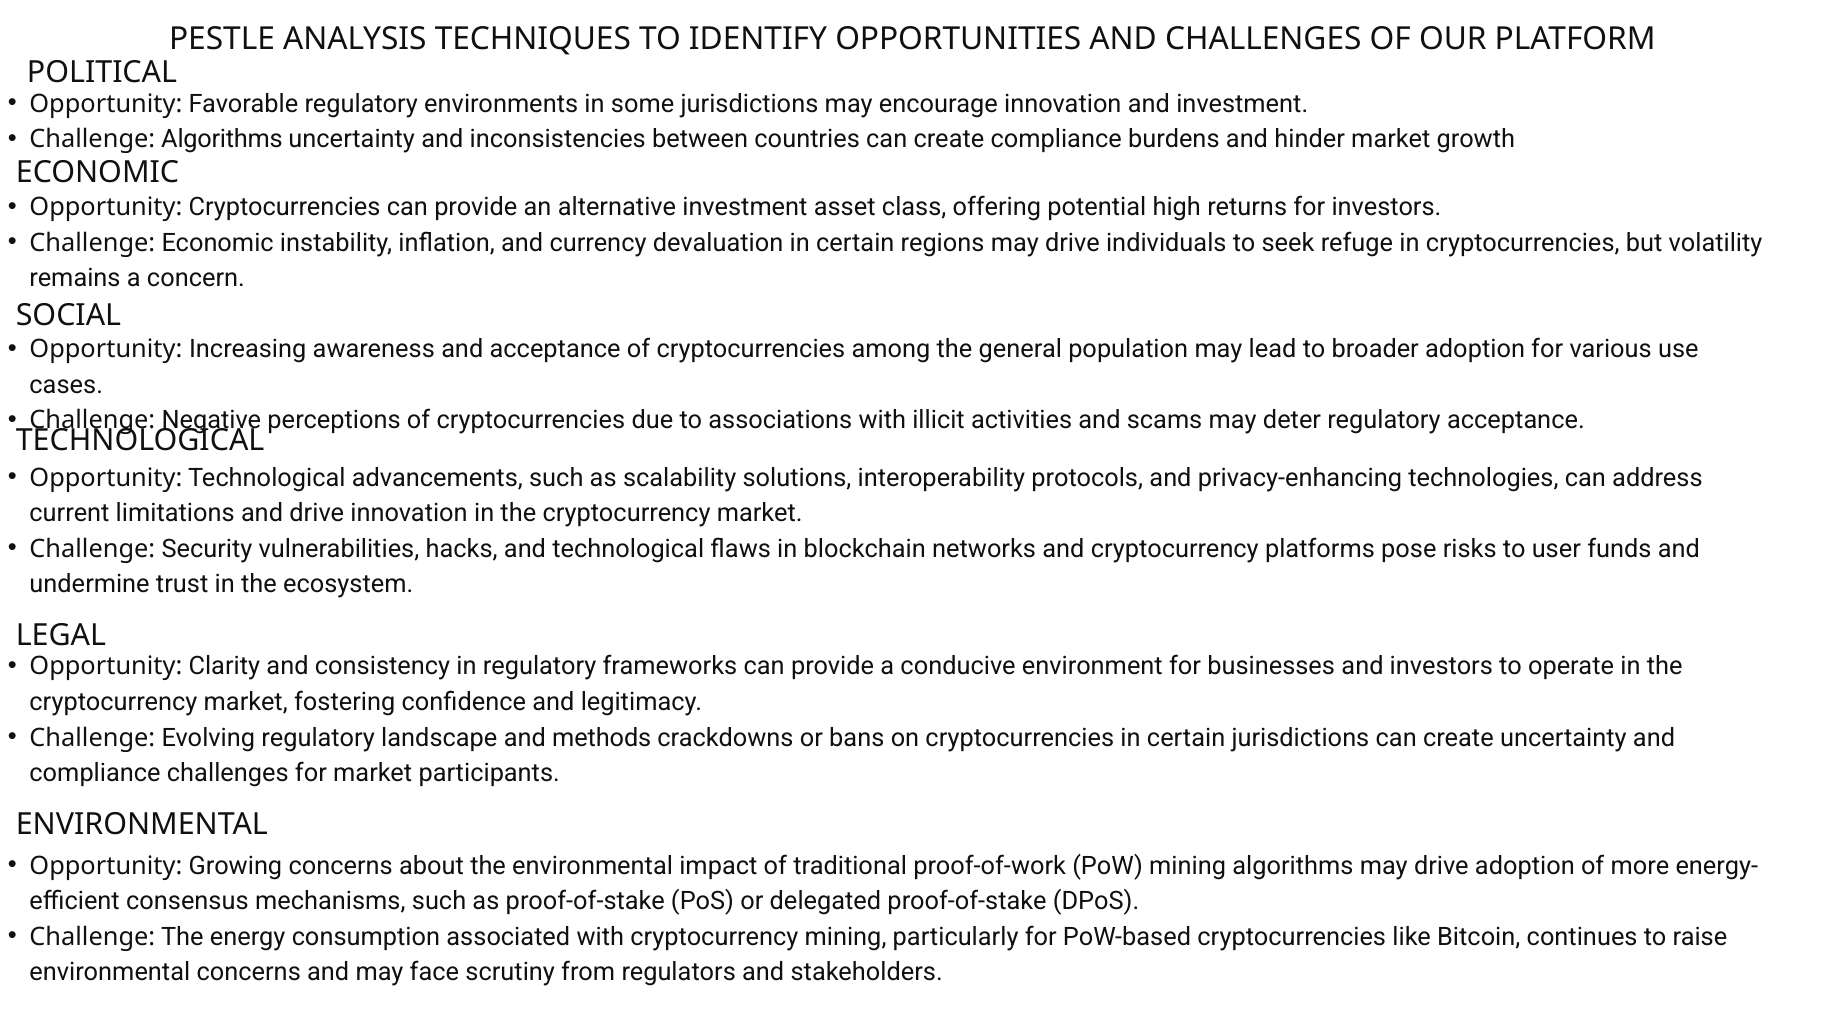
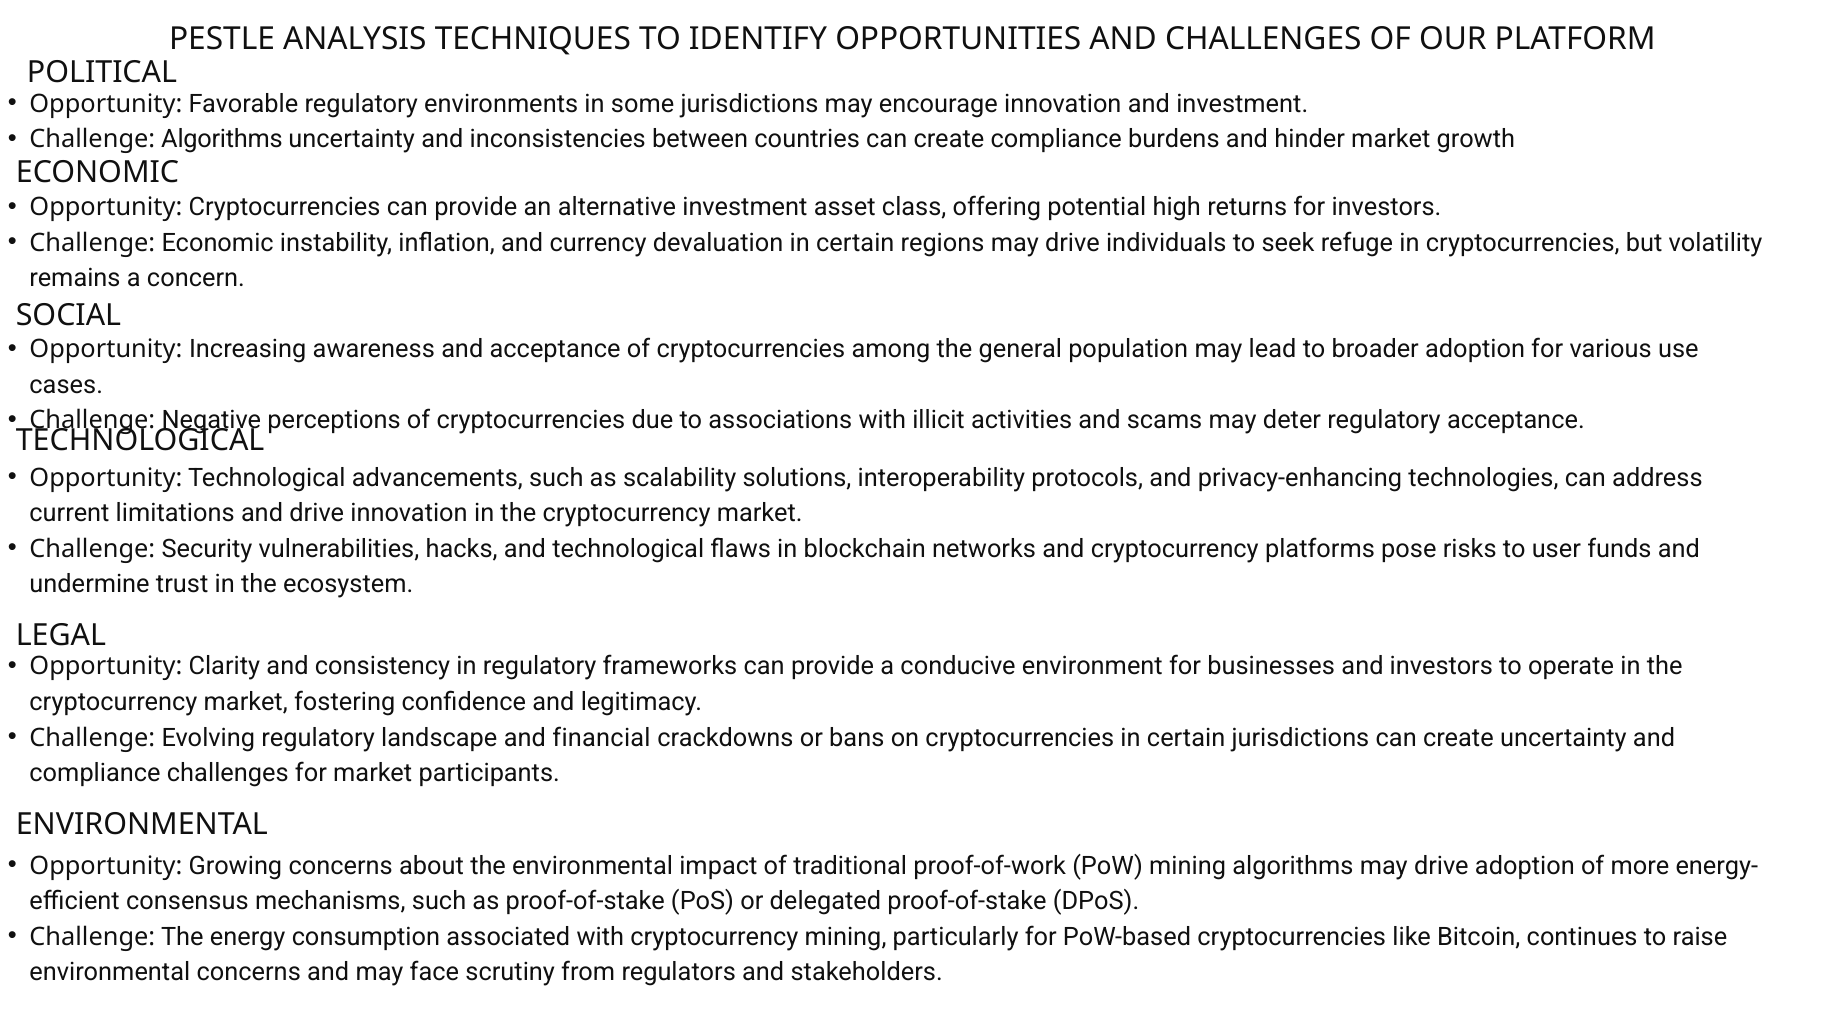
methods: methods -> financial (602, 737)
